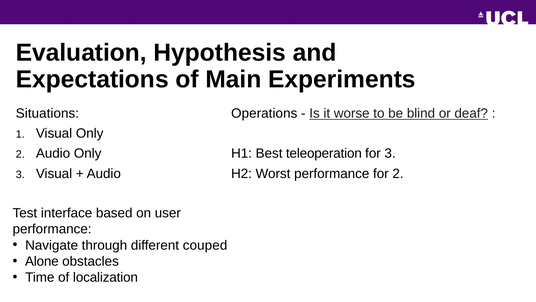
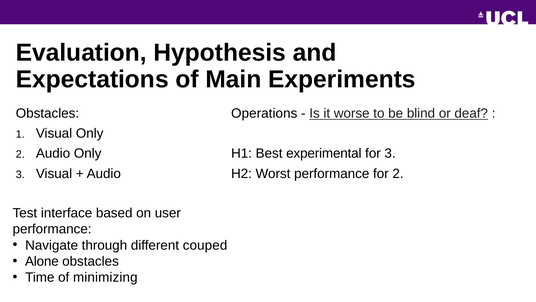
Situations: Situations -> Obstacles (47, 113)
teleoperation: teleoperation -> experimental (324, 153)
localization: localization -> minimizing (105, 277)
